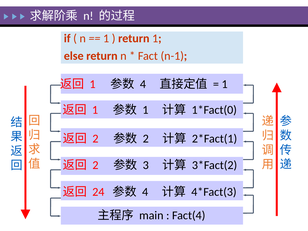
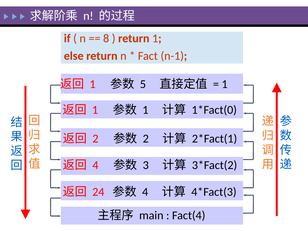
1: 1 -> 8 (106, 38)
4: 4 -> 5 (143, 84)
2: 2 -> 4 (95, 165)
